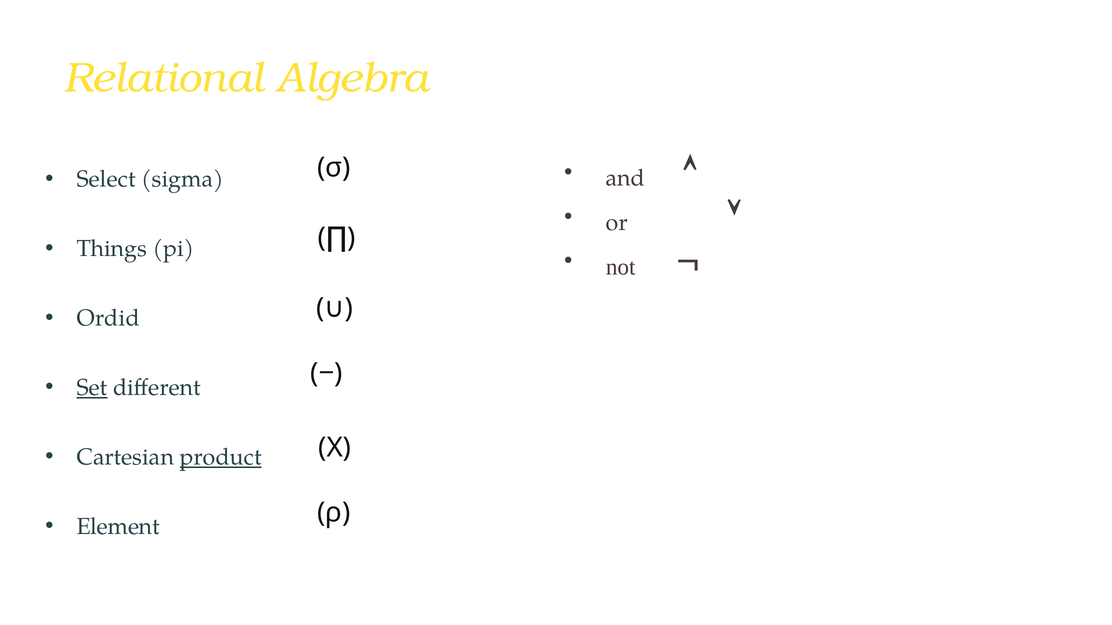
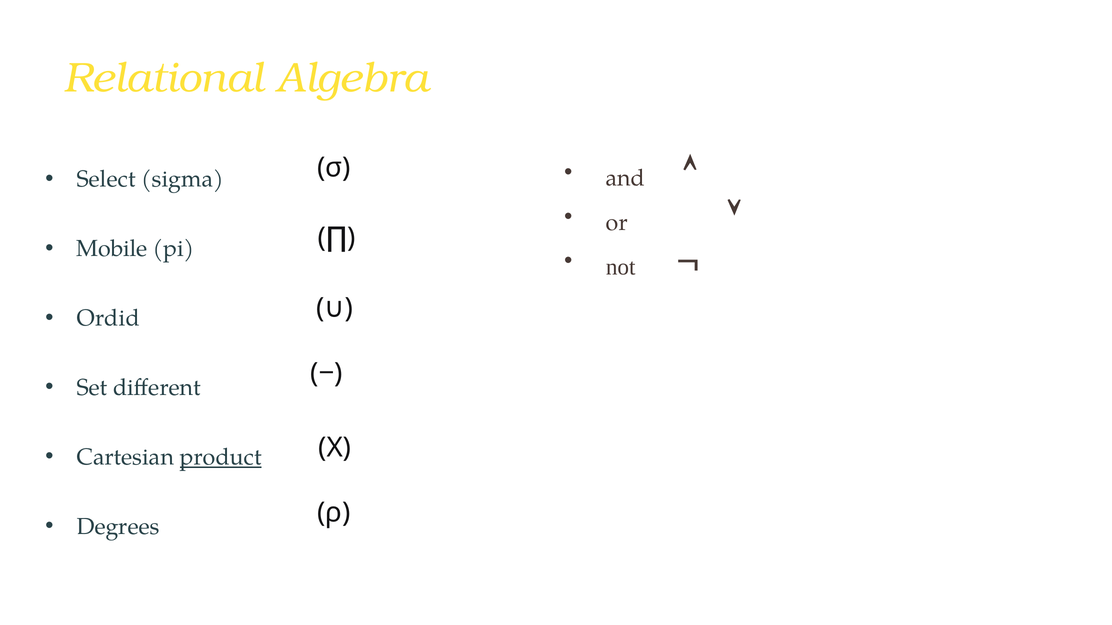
Things: Things -> Mobile (112, 249)
Set underline: present -> none (92, 388)
Element: Element -> Degrees (118, 527)
